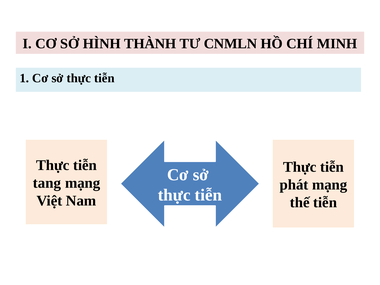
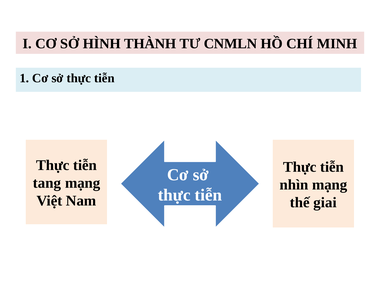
phát: phát -> nhìn (294, 185)
thế tiễn: tiễn -> giai (325, 202)
